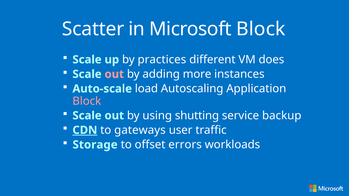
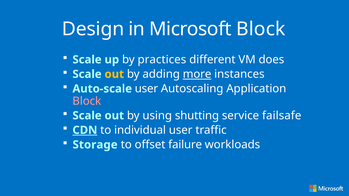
Scatter: Scatter -> Design (93, 29)
out colour: pink -> yellow (114, 74)
more underline: none -> present (197, 74)
Auto-scale load: load -> user (146, 89)
backup: backup -> failsafe (282, 116)
gateways: gateways -> individual (140, 130)
errors: errors -> failure (185, 145)
